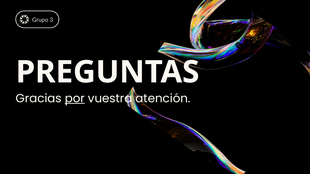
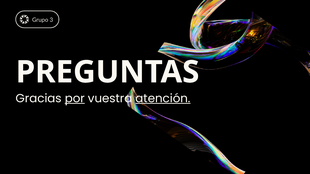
atención underline: none -> present (163, 99)
